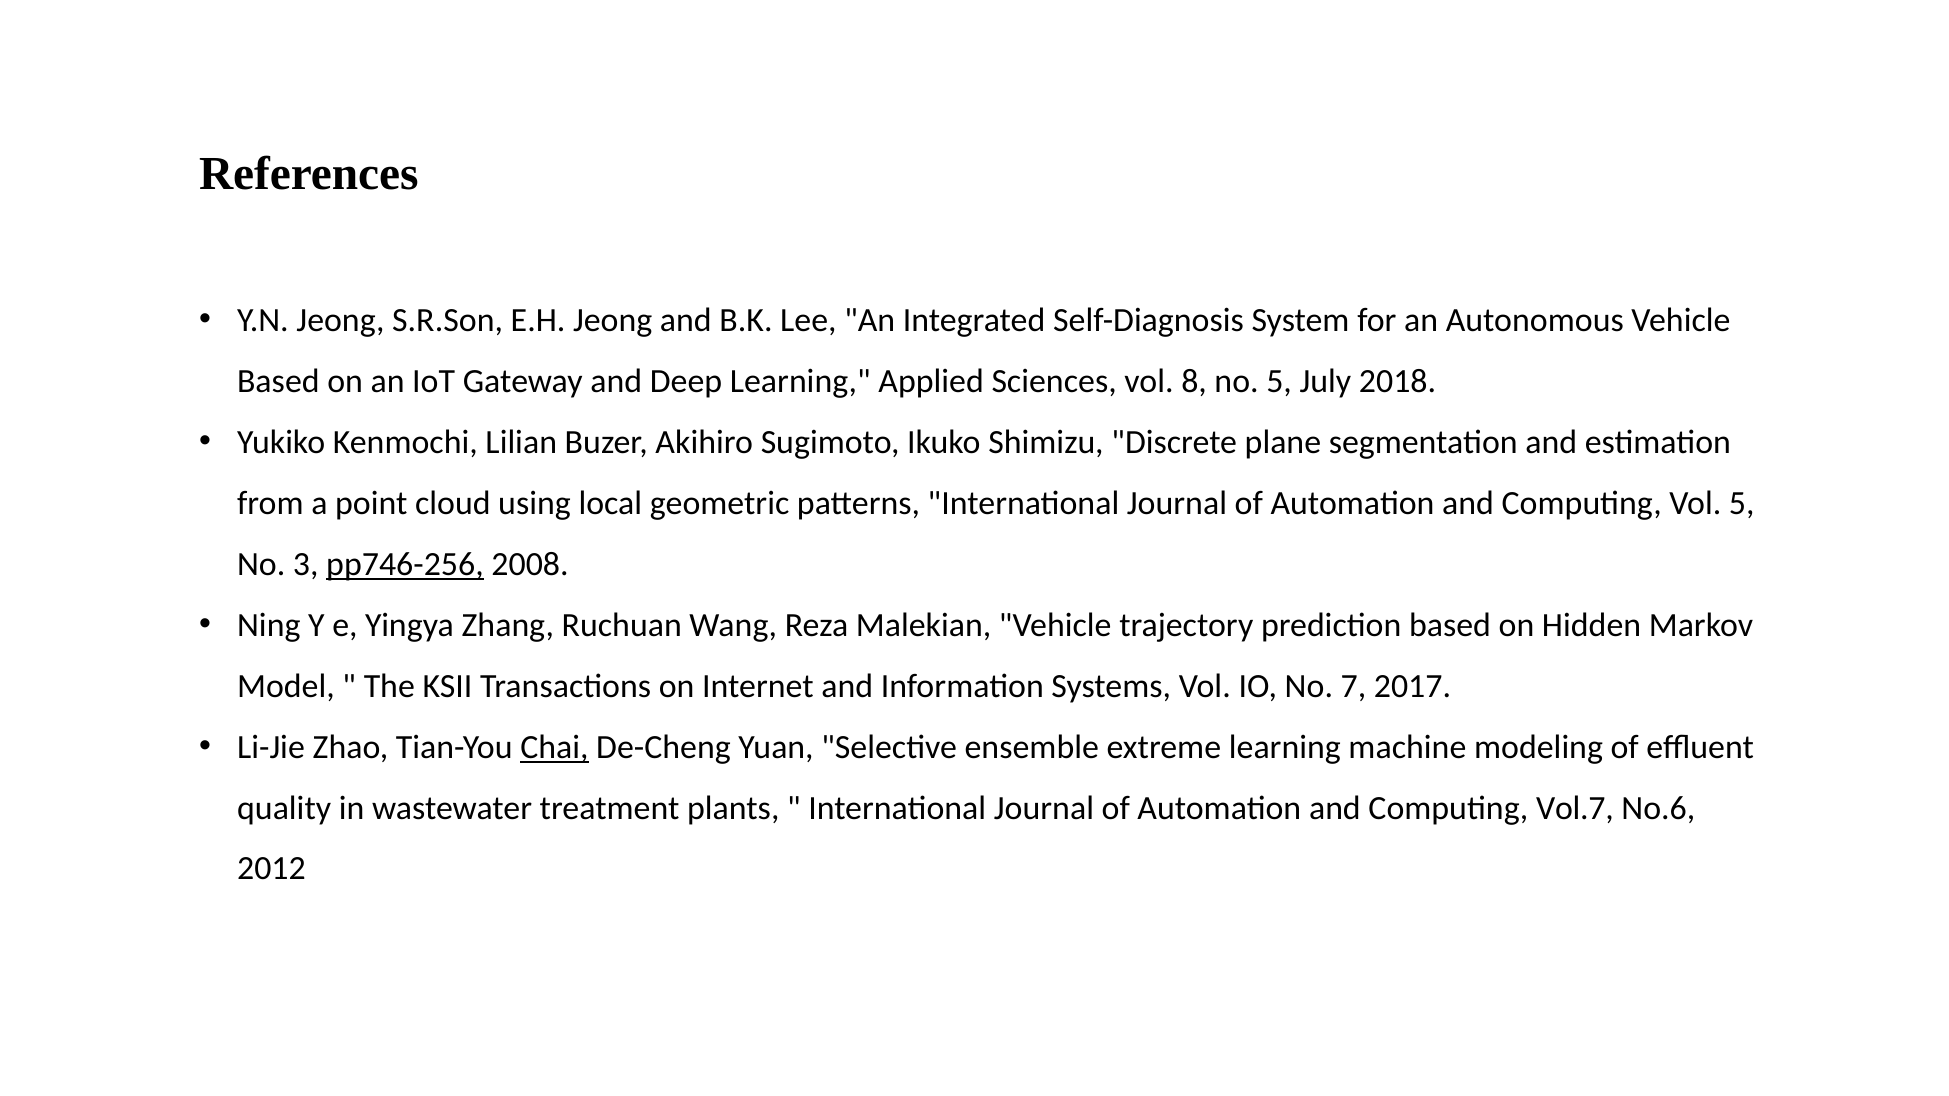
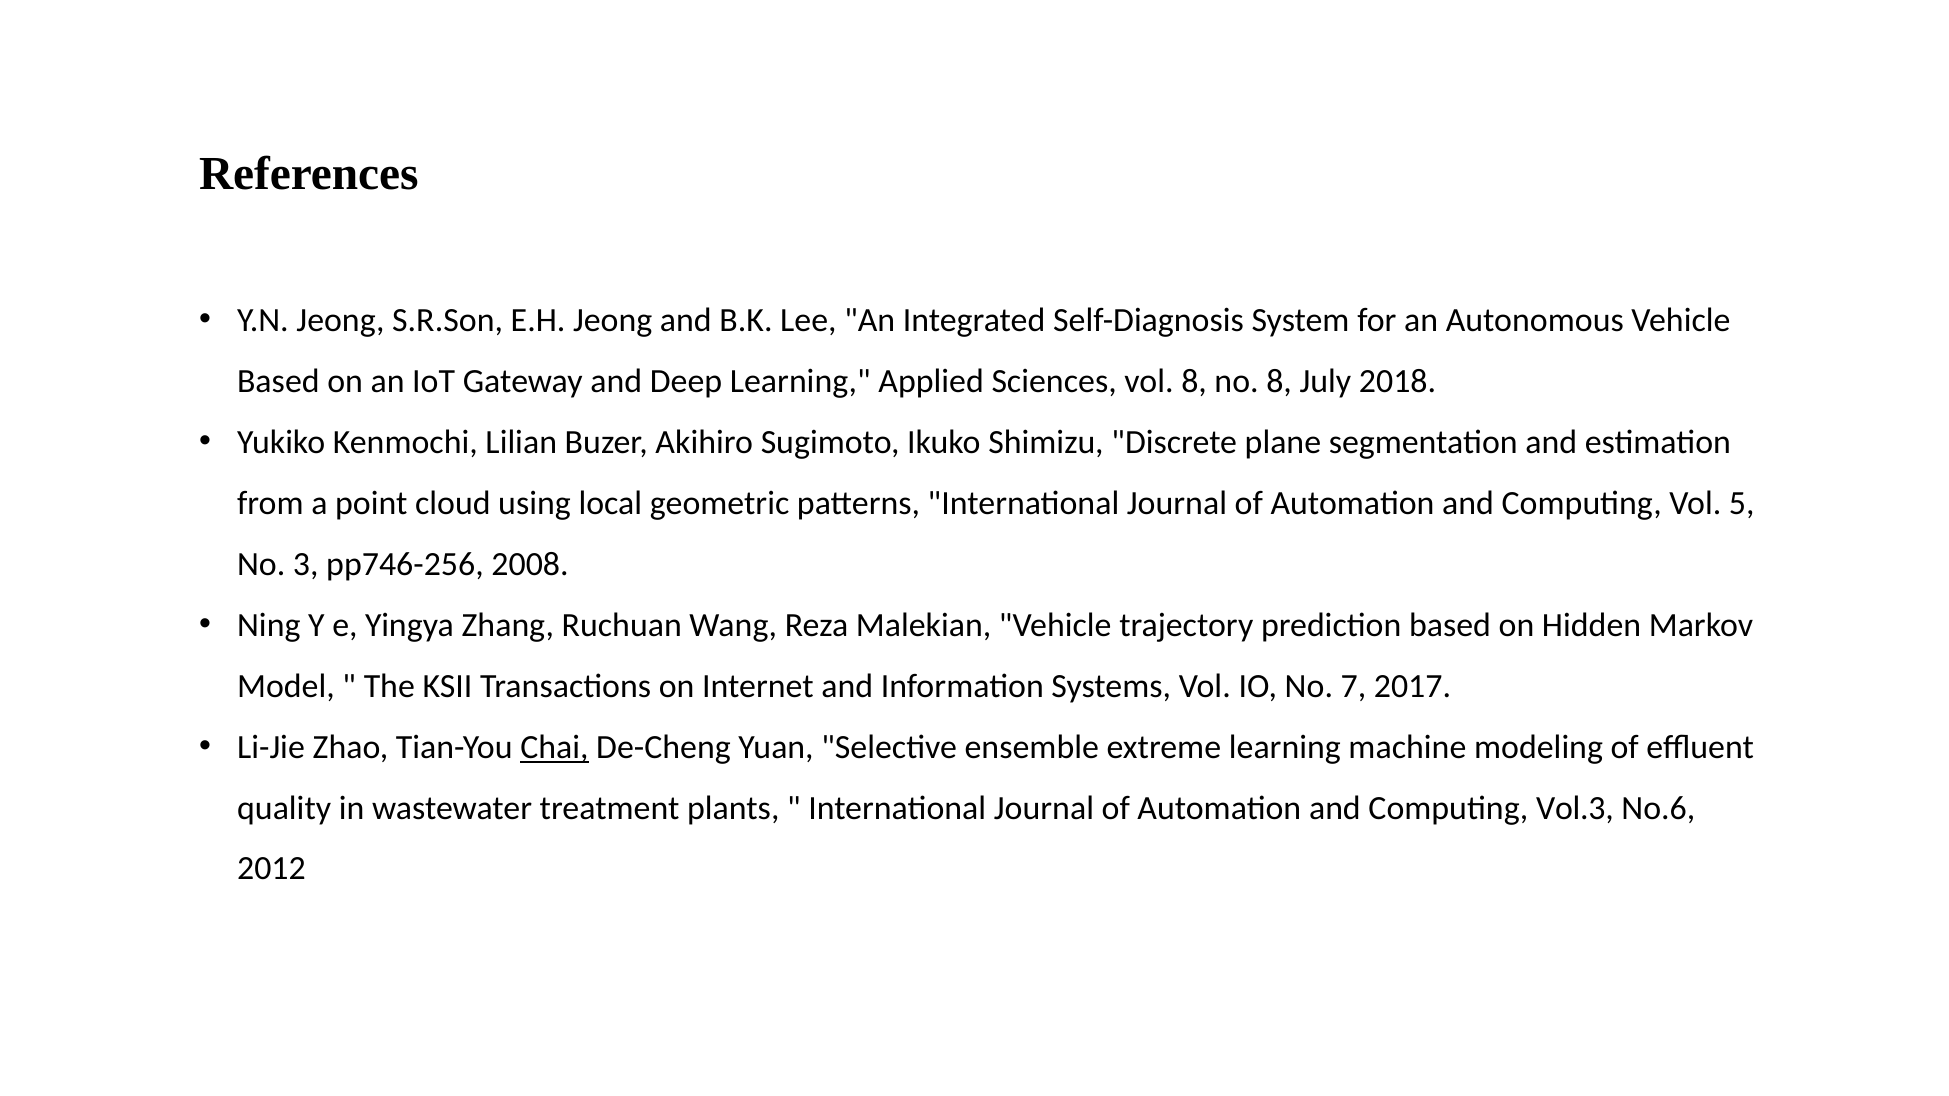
no 5: 5 -> 8 (1279, 382)
pp746-256 underline: present -> none (405, 564)
Vol.7: Vol.7 -> Vol.3 (1575, 808)
